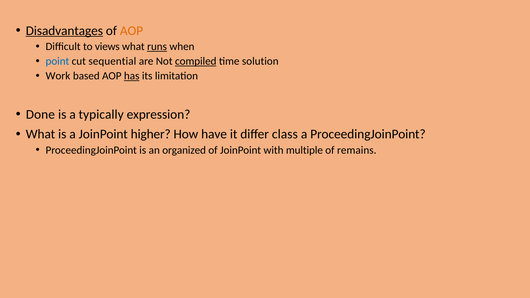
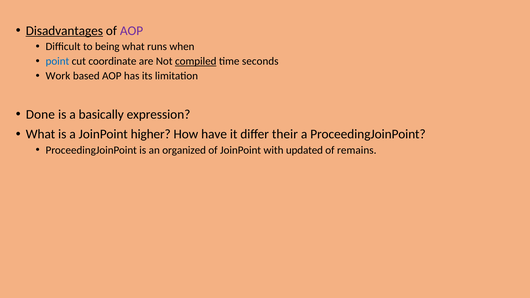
AOP colour: orange -> purple (132, 31)
views: views -> being (107, 47)
runs underline: present -> none (157, 47)
sequential: sequential -> coordinate (112, 61)
solution: solution -> seconds (260, 61)
has underline: present -> none (132, 76)
typically: typically -> basically (101, 114)
class: class -> their (285, 134)
multiple: multiple -> updated (304, 150)
